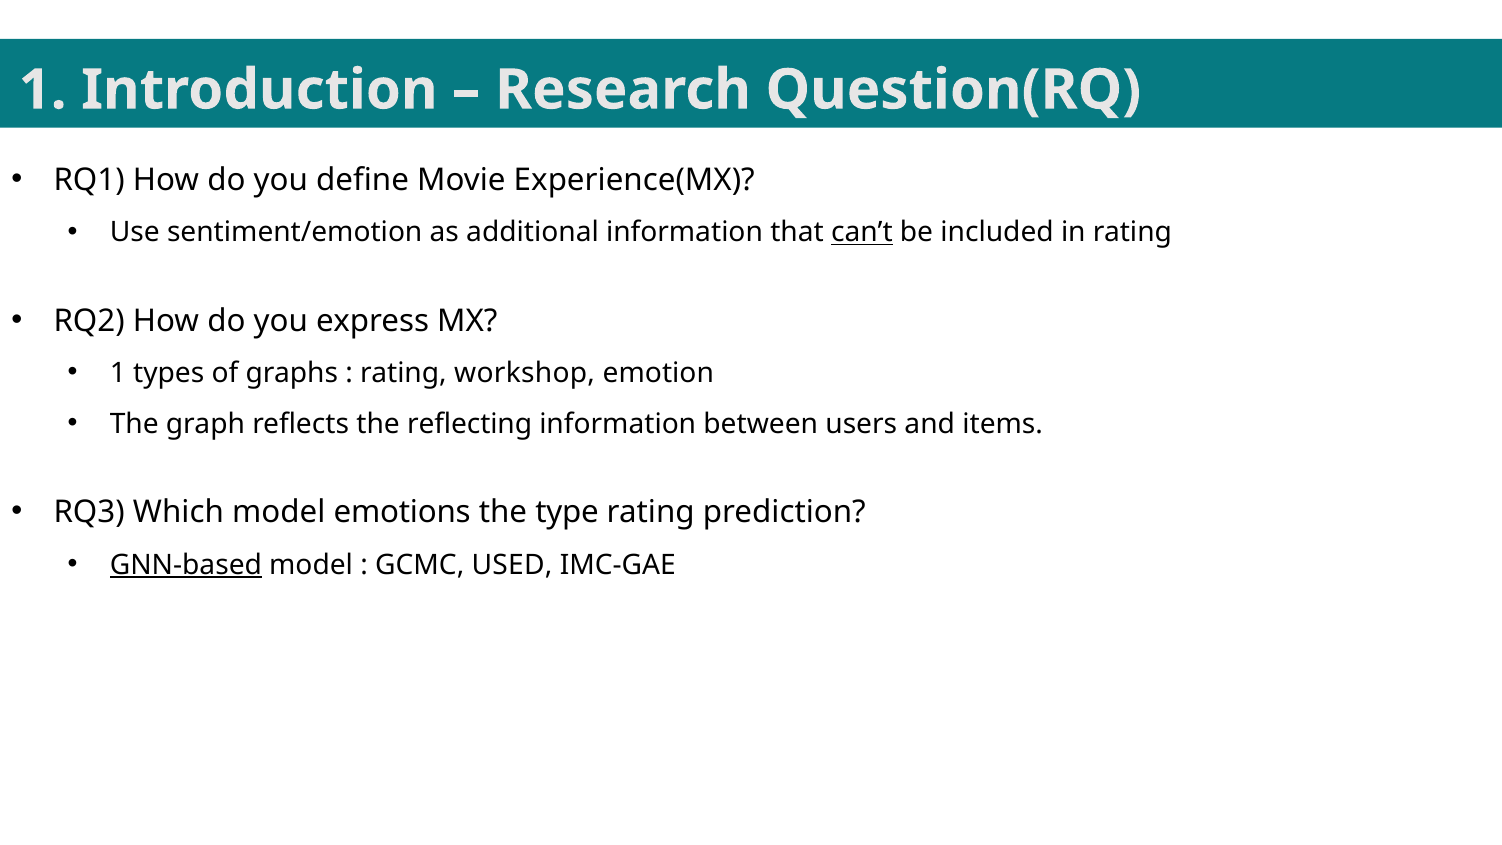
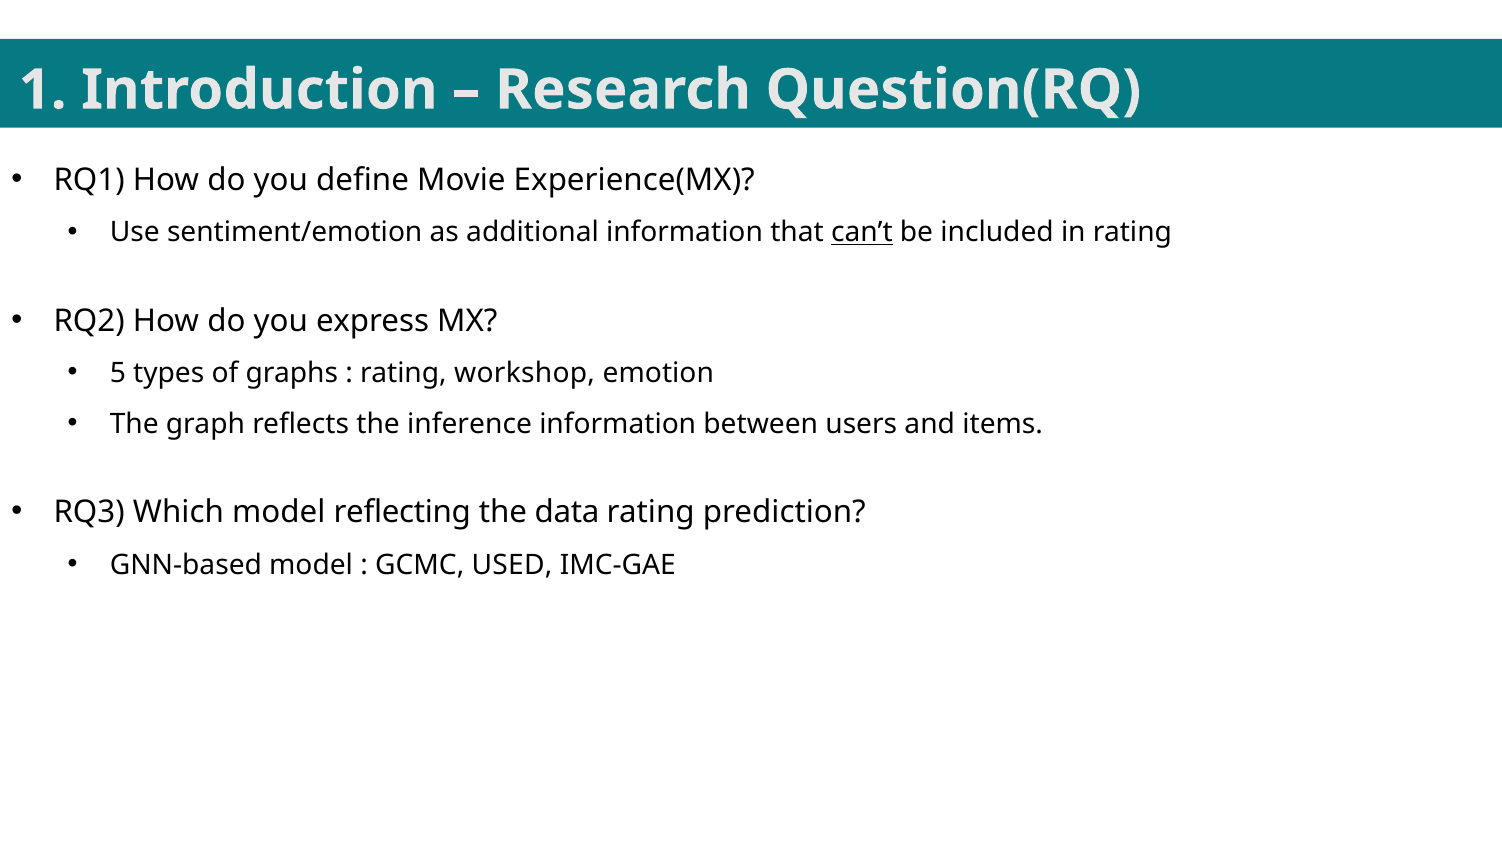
1: 1 -> 5 (118, 373)
reflecting: reflecting -> inference (470, 424)
emotions: emotions -> reflecting (402, 512)
type: type -> data (567, 512)
GNN-based underline: present -> none (186, 565)
